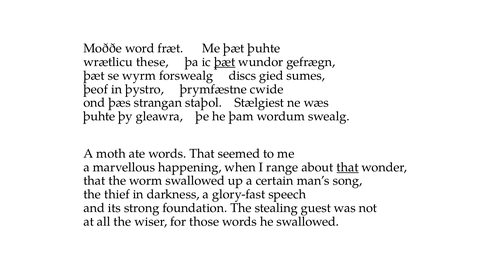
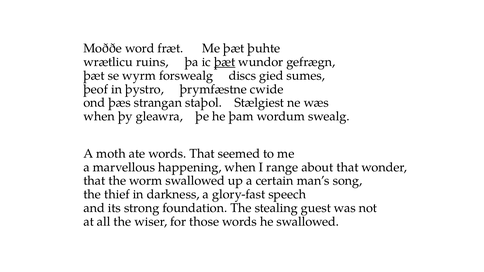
these: these -> ruins (152, 62)
þuhte: þuhte -> when (99, 116)
that underline: present -> none (348, 167)
